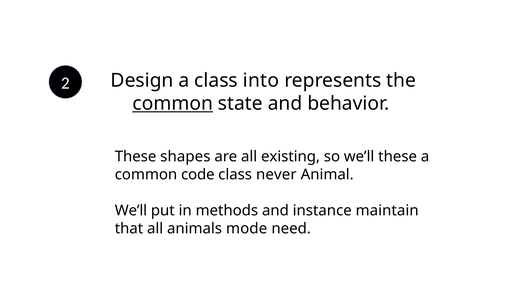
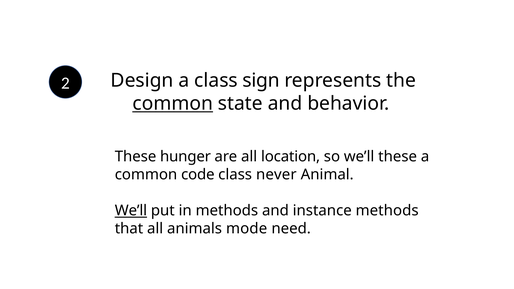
into: into -> sign (261, 80)
shapes: shapes -> hunger (185, 157)
existing: existing -> location (291, 157)
We’ll underline: none -> present (131, 211)
instance maintain: maintain -> methods (387, 211)
